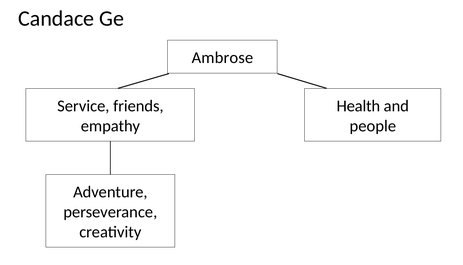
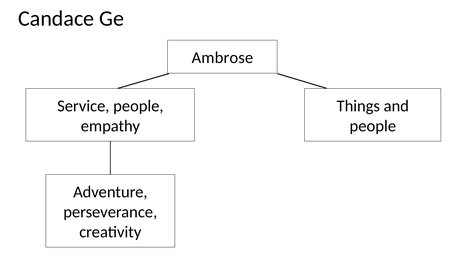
Service friends: friends -> people (138, 106)
Health: Health -> Things (358, 106)
